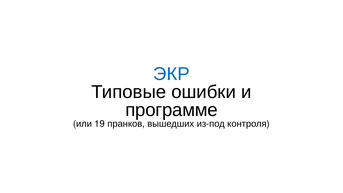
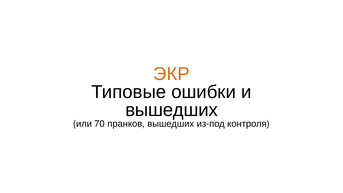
ЭКР colour: blue -> orange (171, 74)
программе: программе -> вышедших (172, 110)
19: 19 -> 70 (100, 124)
